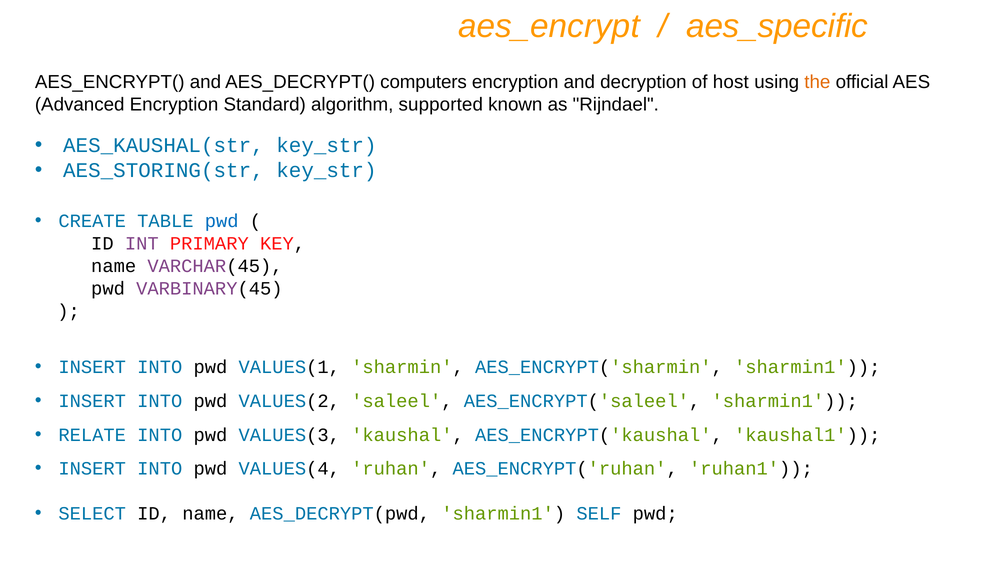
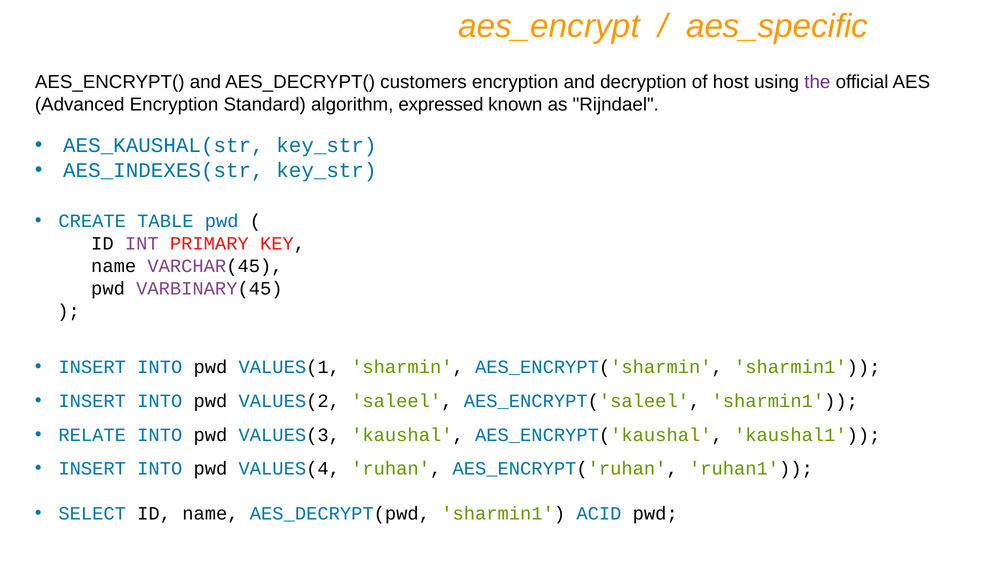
computers: computers -> customers (423, 82)
the colour: orange -> purple (817, 82)
supported: supported -> expressed (441, 105)
AES_STORING(str: AES_STORING(str -> AES_INDEXES(str (163, 170)
SELF: SELF -> ACID (599, 514)
